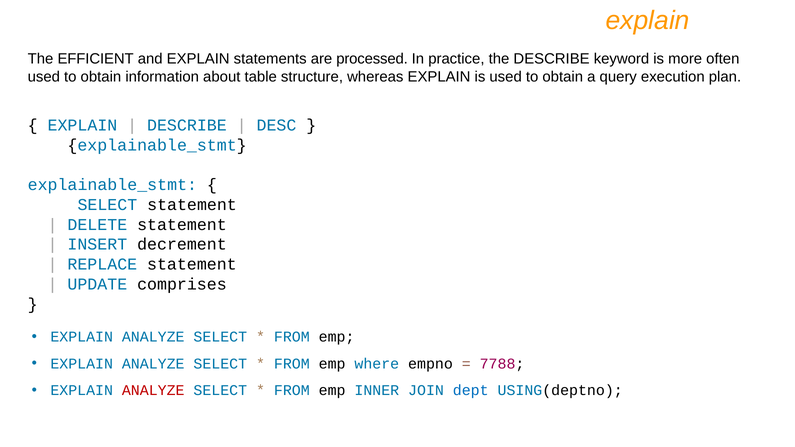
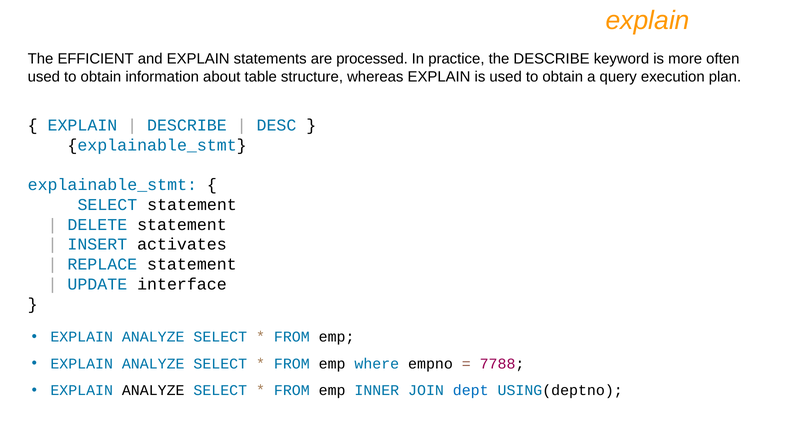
decrement: decrement -> activates (182, 245)
comprises: comprises -> interface (182, 284)
ANALYZE colour: red -> black (153, 391)
